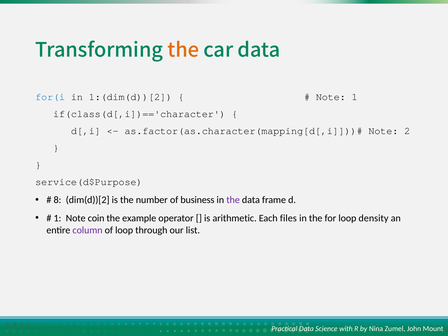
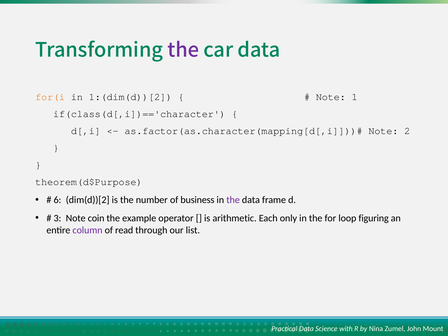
the colour: orange -> purple (183, 50)
for(i colour: blue -> orange (50, 97)
service(d$Purpose: service(d$Purpose -> theorem(d$Purpose (89, 182)
8: 8 -> 6 (57, 200)
1: 1 -> 3 (57, 218)
files: files -> only (288, 218)
density: density -> figuring (374, 218)
of loop: loop -> read (124, 230)
